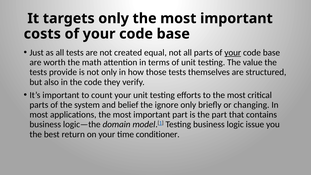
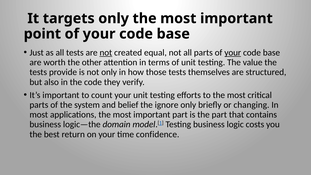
costs: costs -> point (42, 34)
not underline: none -> present (106, 53)
math: math -> other (92, 62)
issue: issue -> costs (255, 124)
conditioner: conditioner -> confidence (158, 134)
